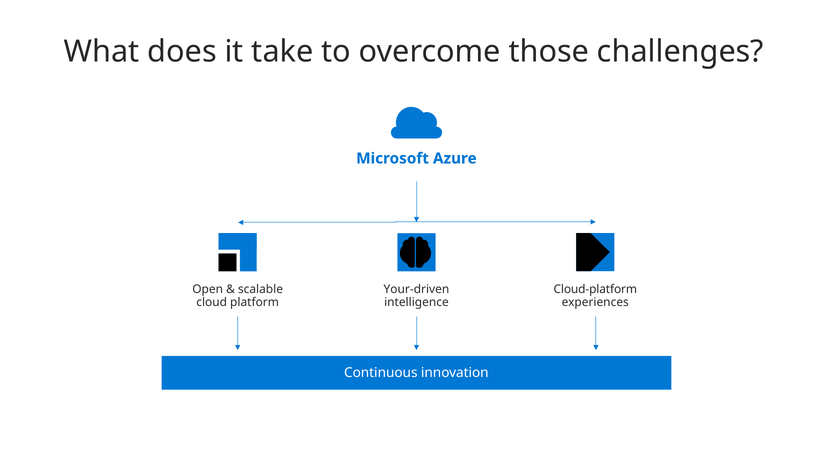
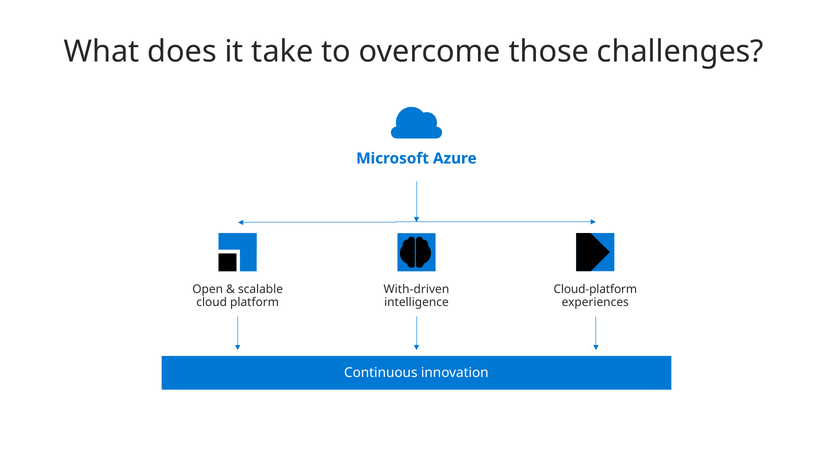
Your-driven: Your-driven -> With-driven (416, 289)
